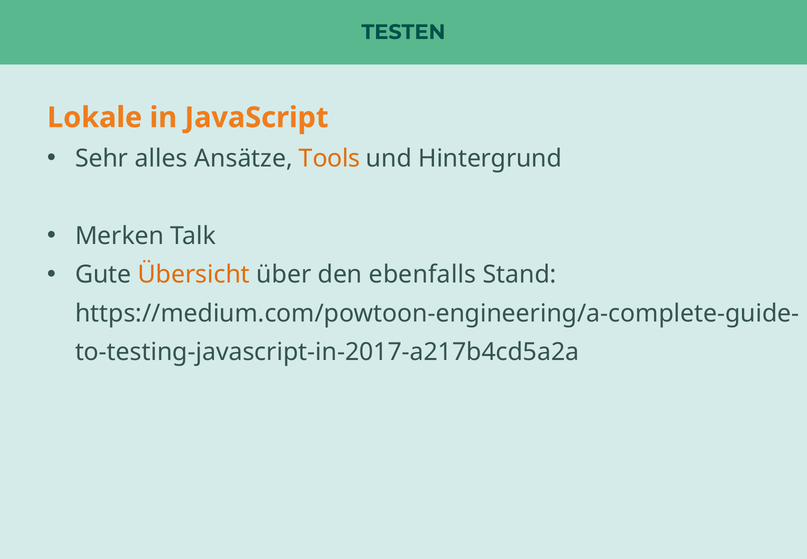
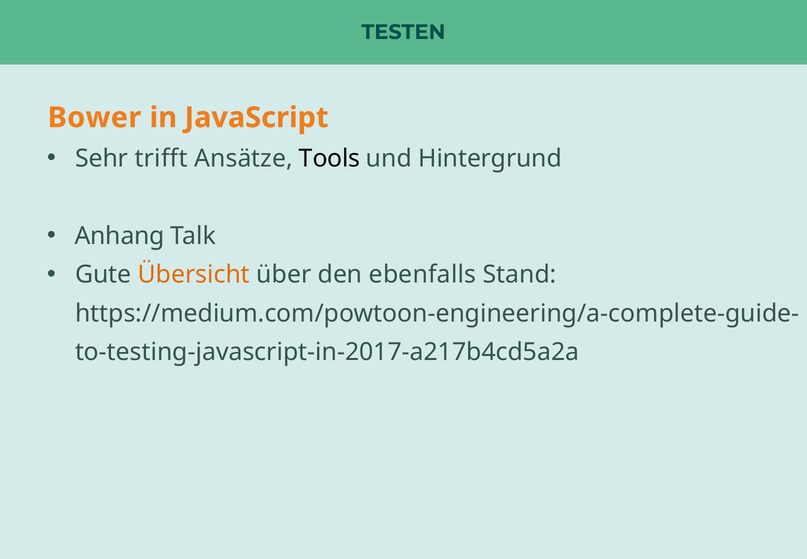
Lokale: Lokale -> Bower (94, 118)
alles: alles -> trifft (161, 158)
Tools colour: orange -> black (330, 158)
Merken: Merken -> Anhang (120, 236)
